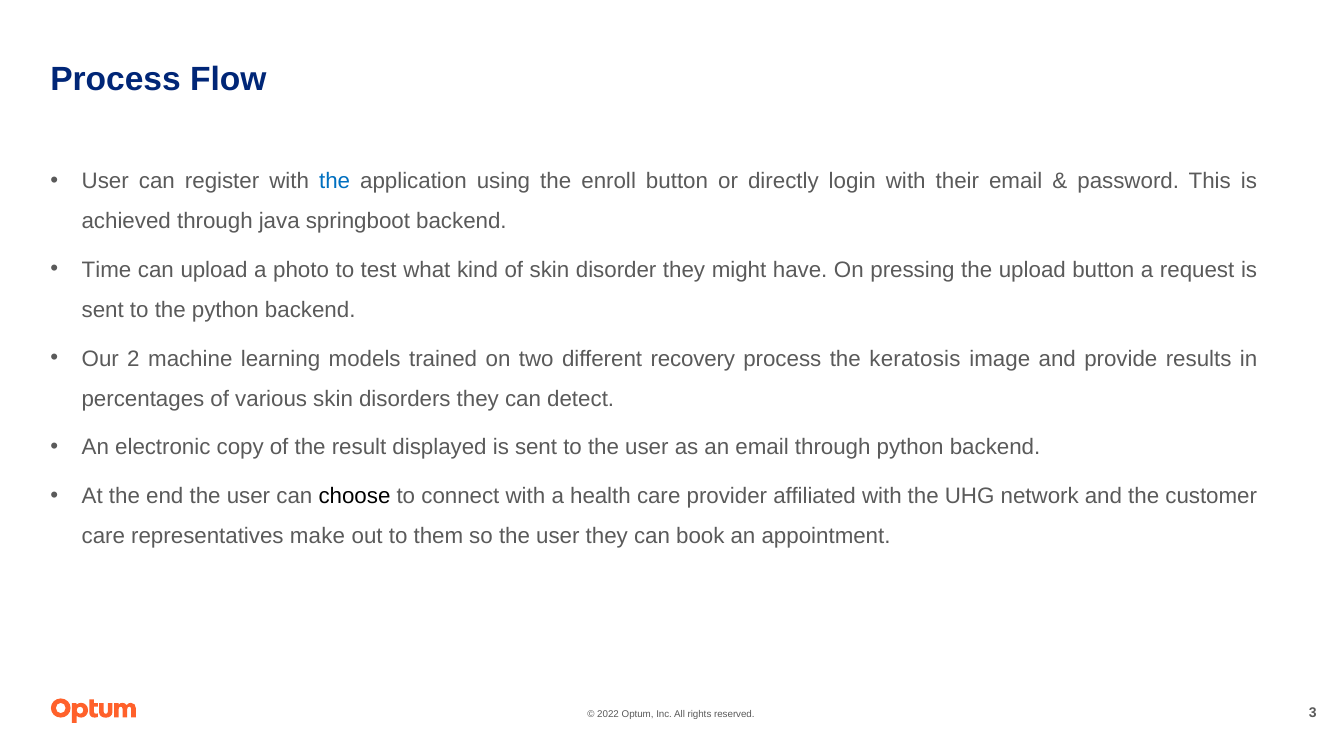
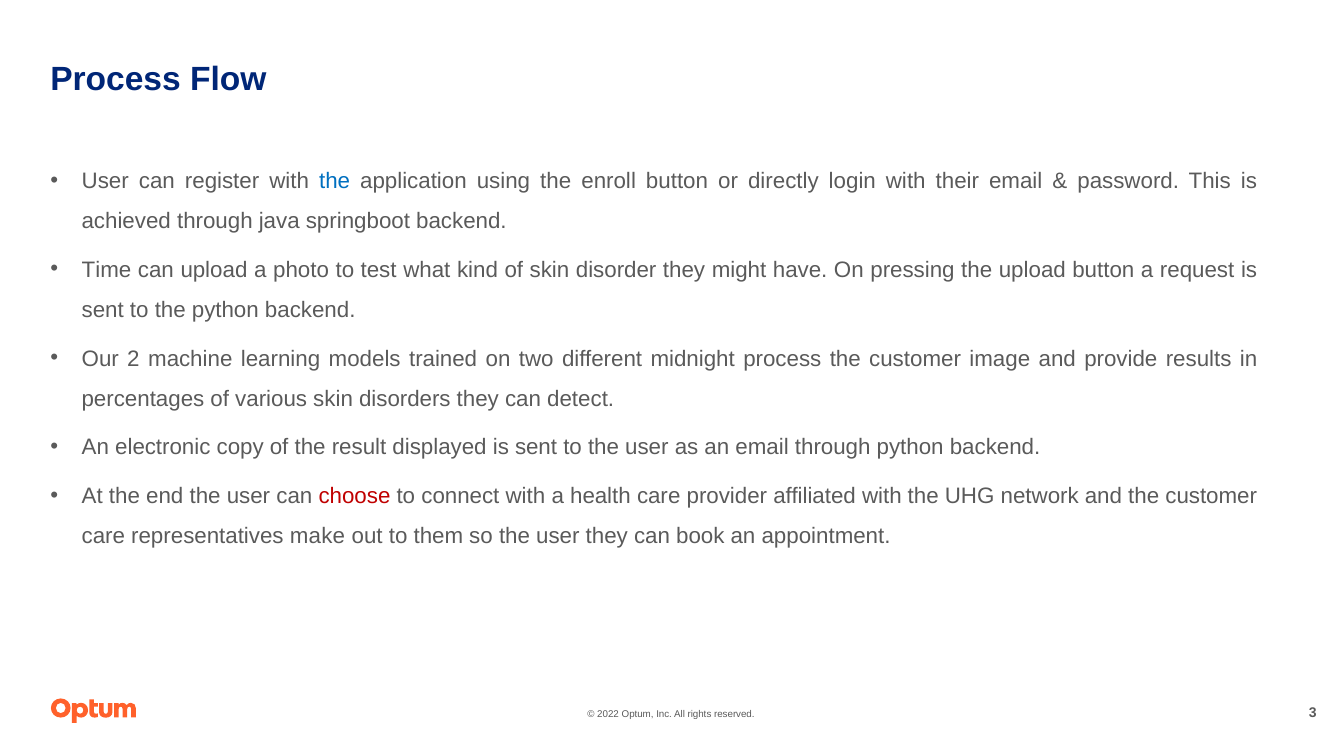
recovery: recovery -> midnight (693, 359)
process the keratosis: keratosis -> customer (915, 359)
choose colour: black -> red (354, 496)
